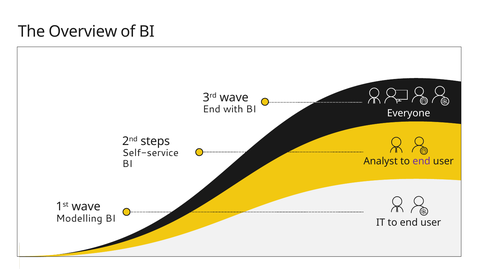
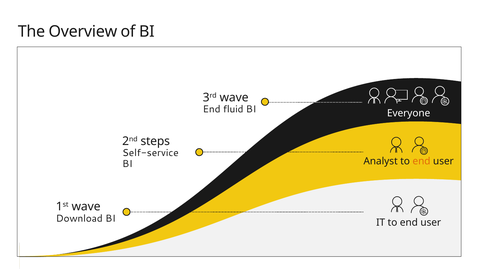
with: with -> fluid (233, 109)
end colour: purple -> orange (422, 161)
Modelling: Modelling -> Download (79, 218)
